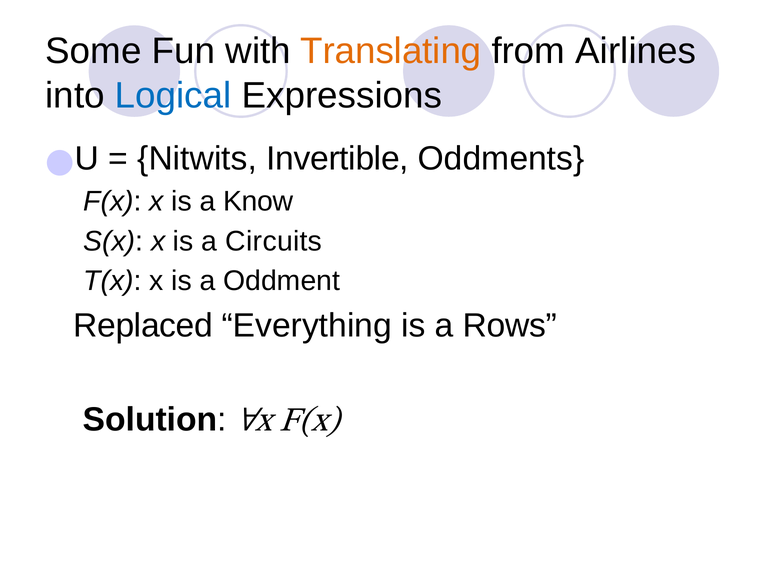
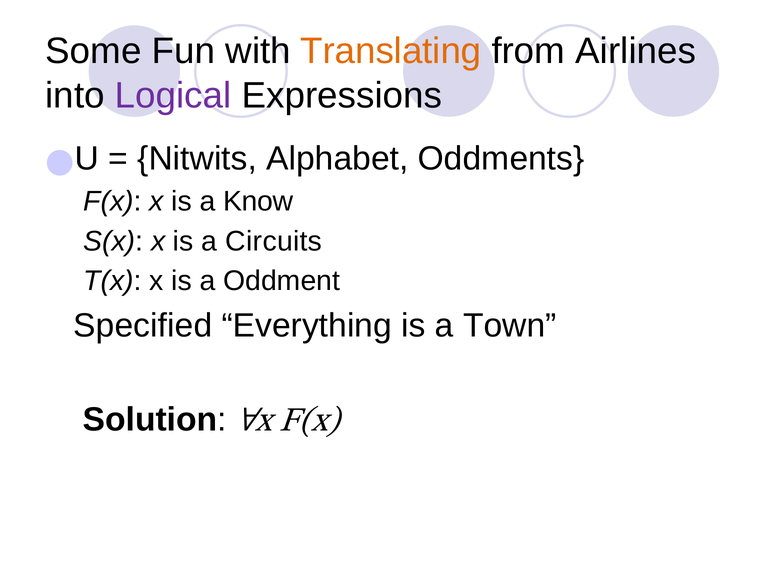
Logical colour: blue -> purple (173, 95)
Invertible: Invertible -> Alphabet (337, 159)
Replaced: Replaced -> Specified (143, 325)
Rows: Rows -> Town (510, 325)
